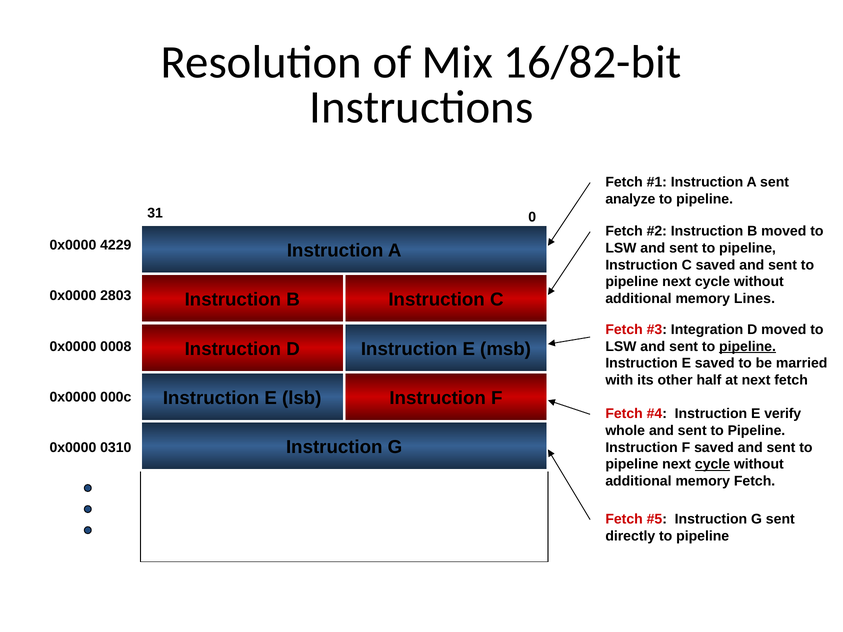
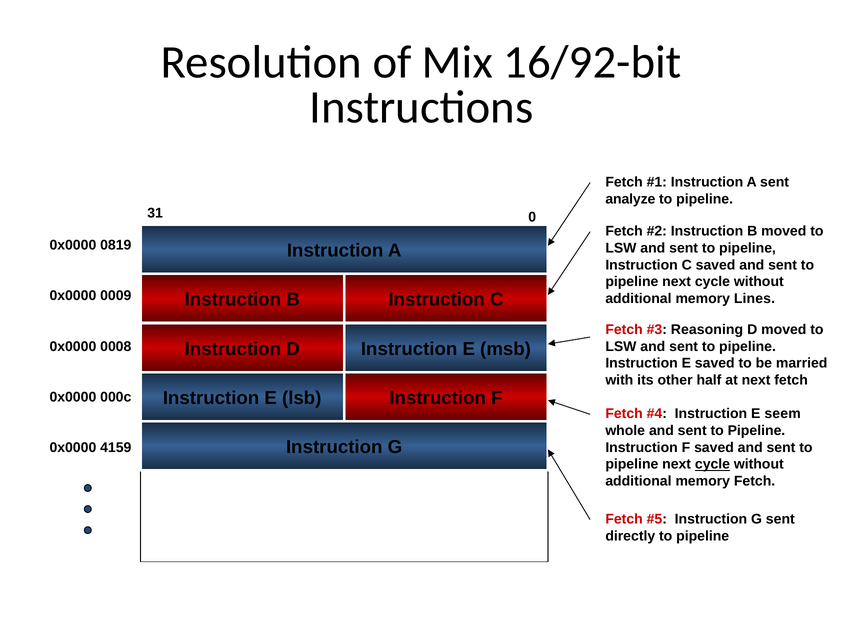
16/82-bit: 16/82-bit -> 16/92-bit (593, 63)
4229: 4229 -> 0819 (116, 245)
2803: 2803 -> 0009 (116, 296)
Integration: Integration -> Reasoning (707, 330)
pipeline underline: present -> none (748, 347)
verify: verify -> seem (783, 414)
0310: 0310 -> 4159 (116, 448)
